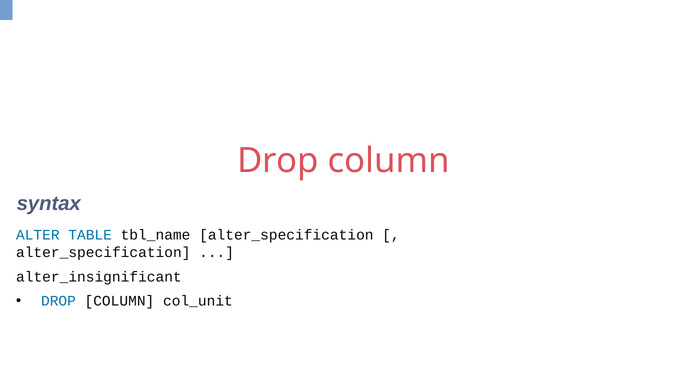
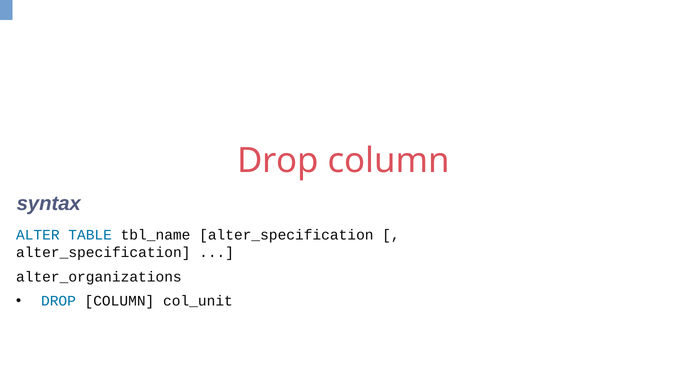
alter_insignificant: alter_insignificant -> alter_organizations (99, 276)
